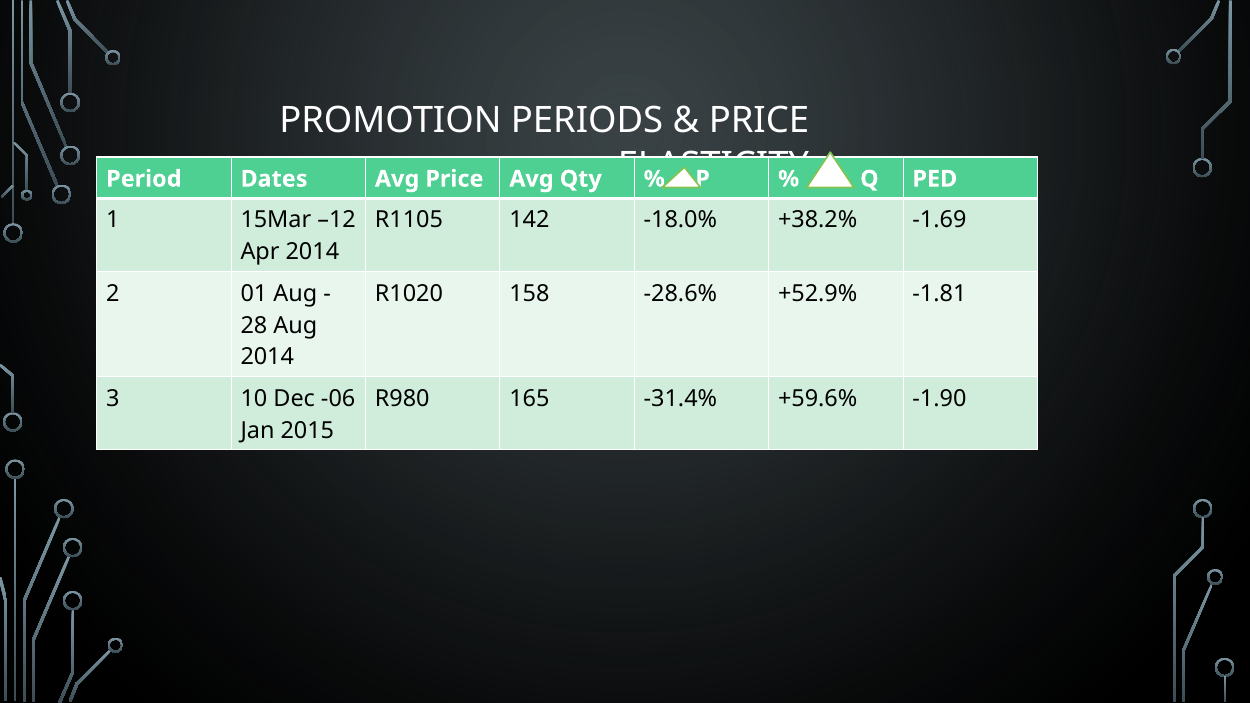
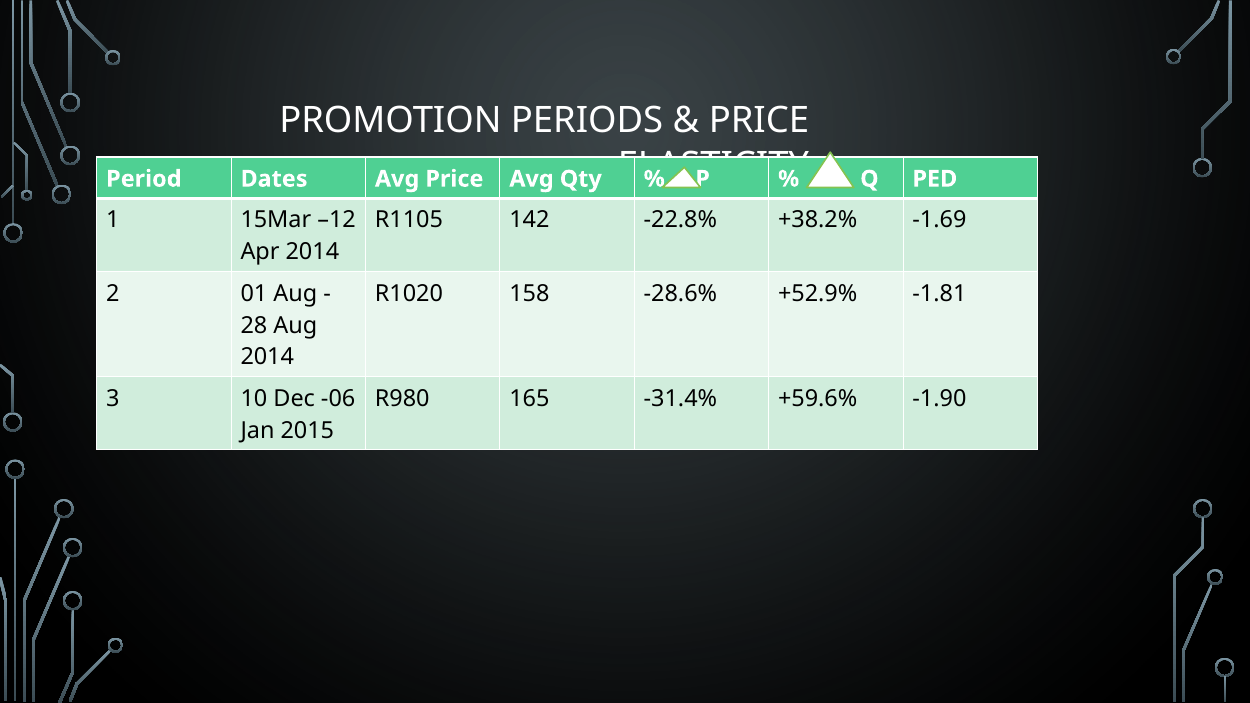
-18.0%: -18.0% -> -22.8% (680, 220)
